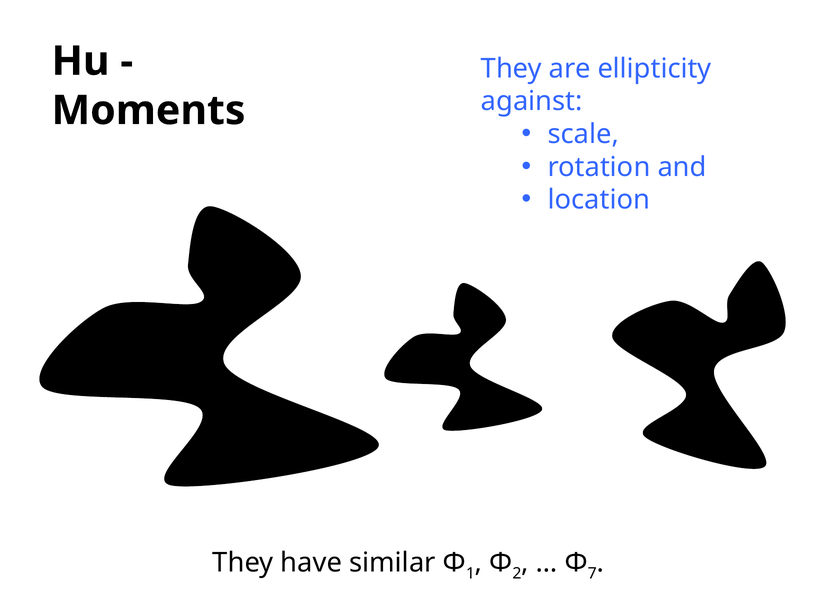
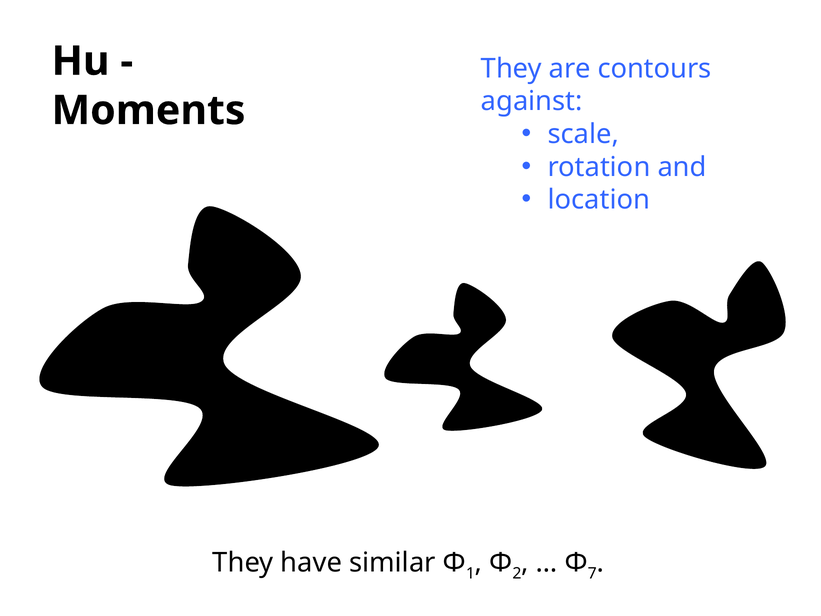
ellipticity: ellipticity -> contours (654, 69)
